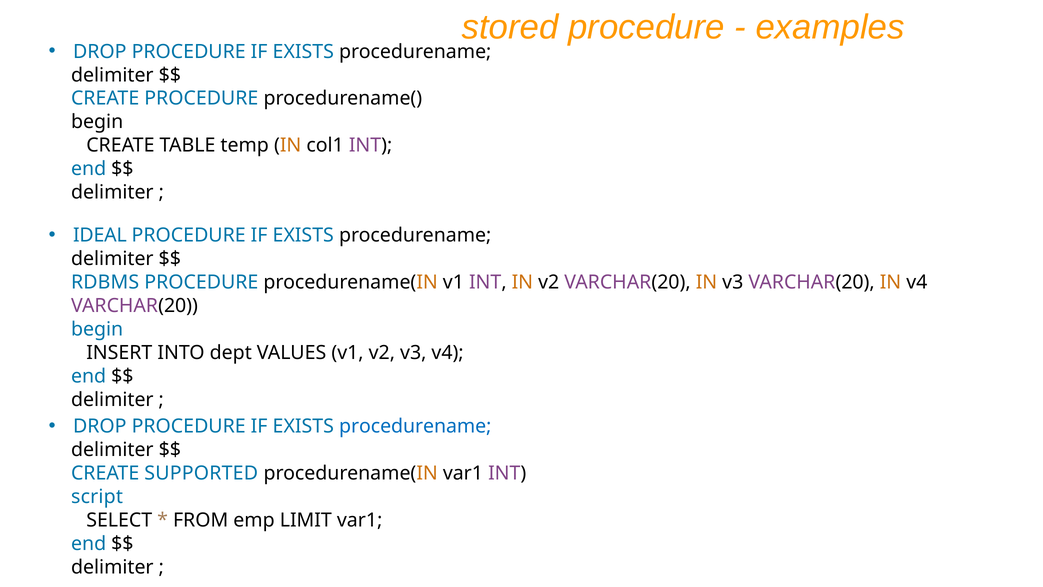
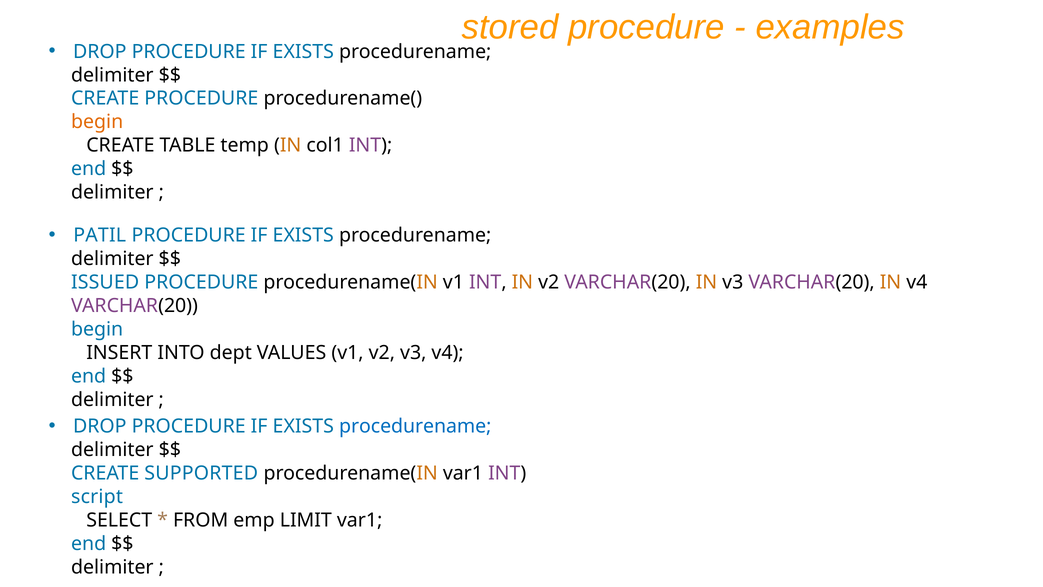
begin colour: black -> orange (97, 122)
IDEAL: IDEAL -> PATIL (100, 235)
RDBMS: RDBMS -> ISSUED (105, 282)
